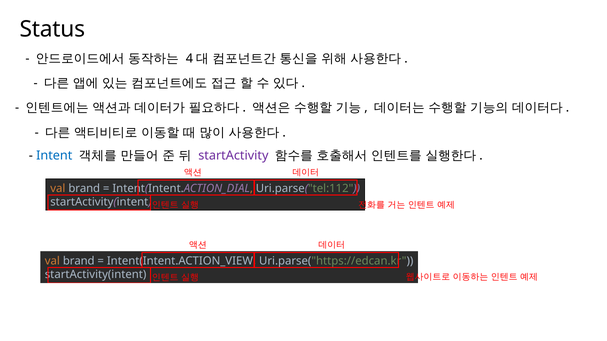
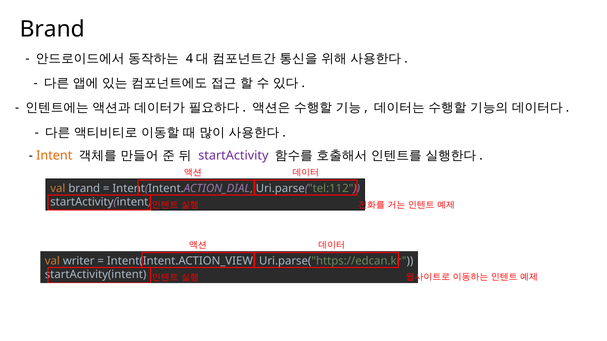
Status: Status -> Brand (52, 29)
Intent colour: blue -> orange (54, 156)
brand: brand -> writer (79, 261)
